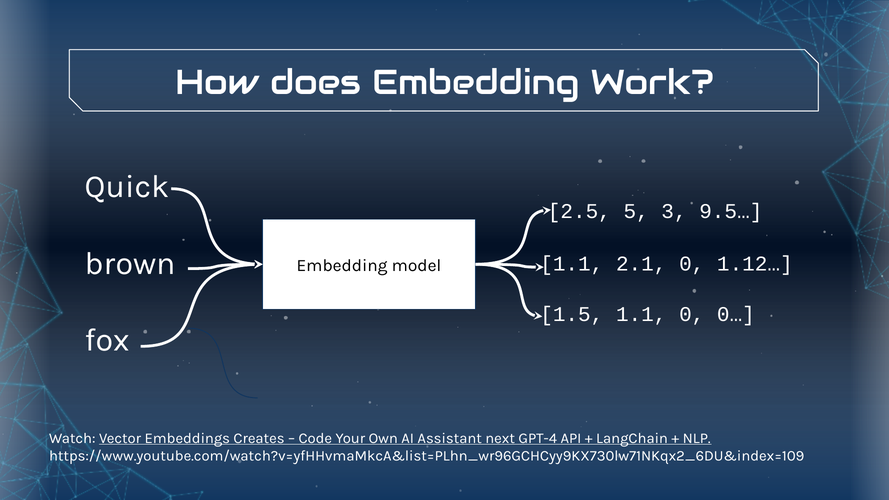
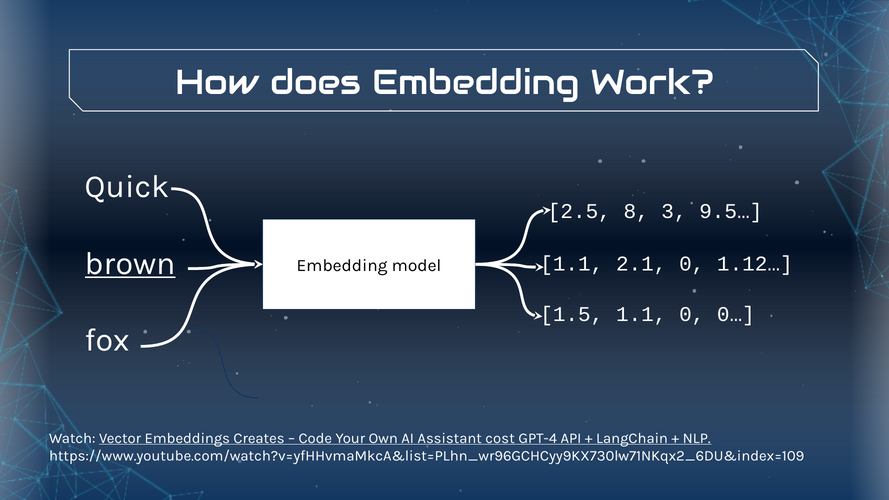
5: 5 -> 8 (636, 211)
brown underline: none -> present (130, 263)
next: next -> cost (500, 438)
